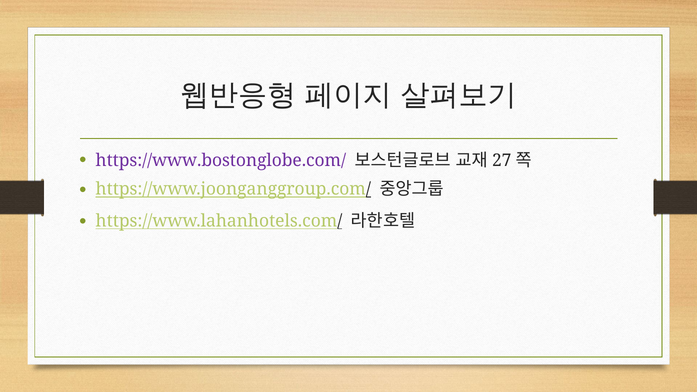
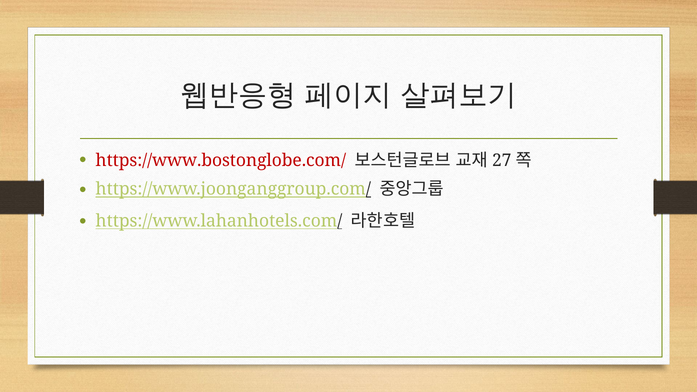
https://www.bostonglobe.com/ colour: purple -> red (221, 160)
